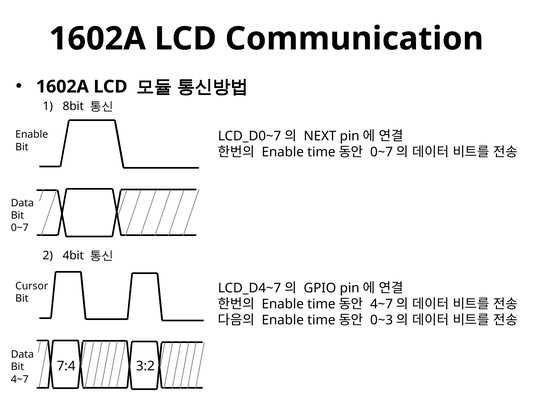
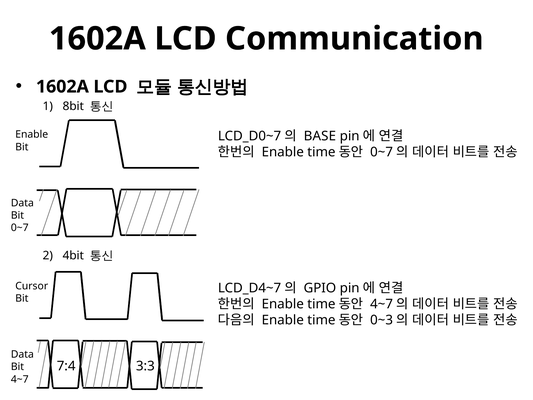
NEXT: NEXT -> BASE (320, 136)
3:2: 3:2 -> 3:3 (145, 366)
